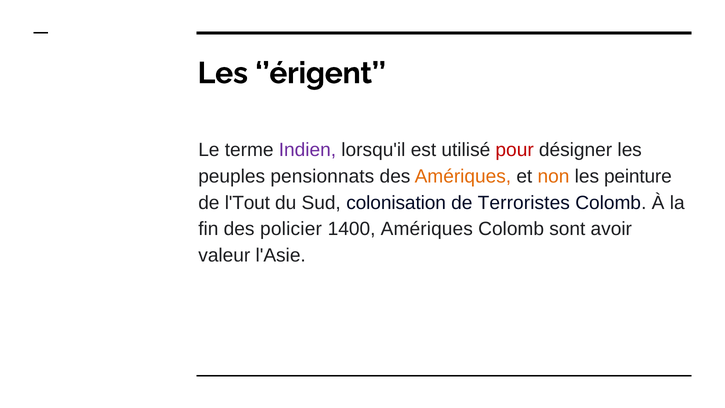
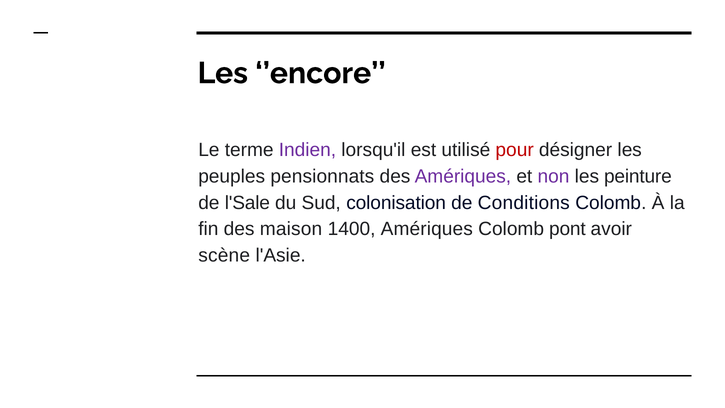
’érigent: ’érigent -> ’encore (320, 73)
Amériques colour: orange -> purple (463, 176)
non colour: orange -> purple (553, 176)
l'Tout: l'Tout -> l'Sale (247, 203)
Terroristes: Terroristes -> Conditions (524, 203)
policier: policier -> maison (291, 229)
sont: sont -> pont (567, 229)
valeur: valeur -> scène (224, 255)
